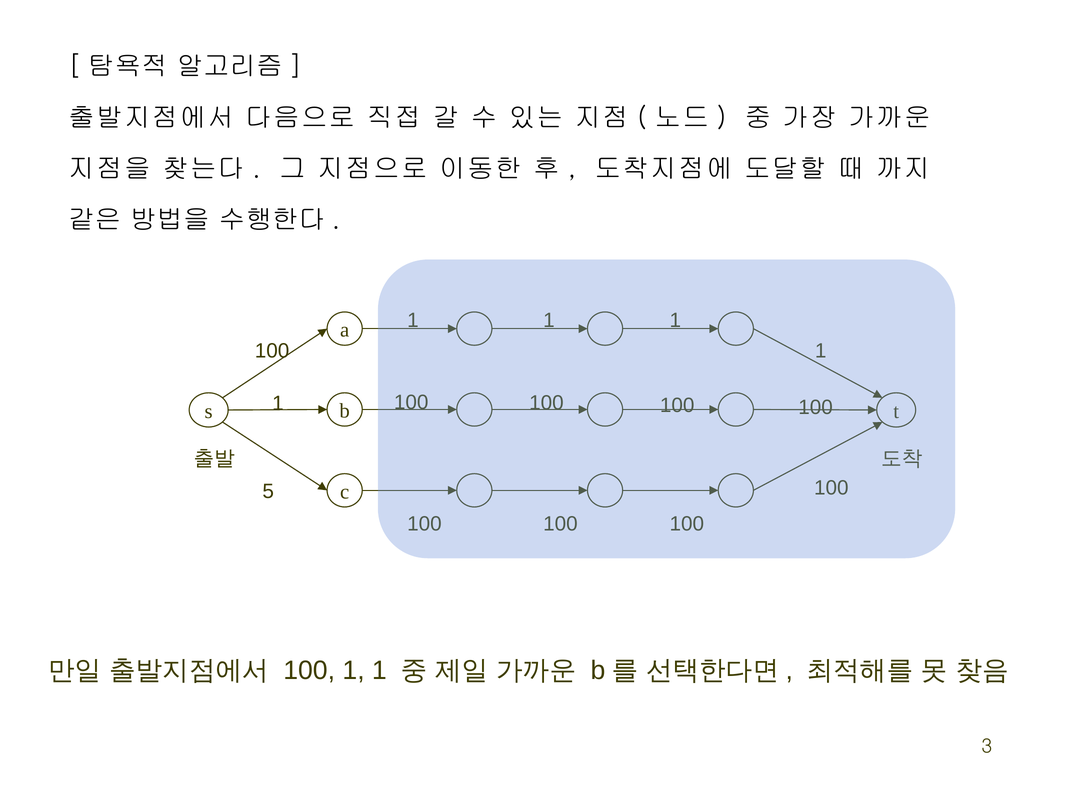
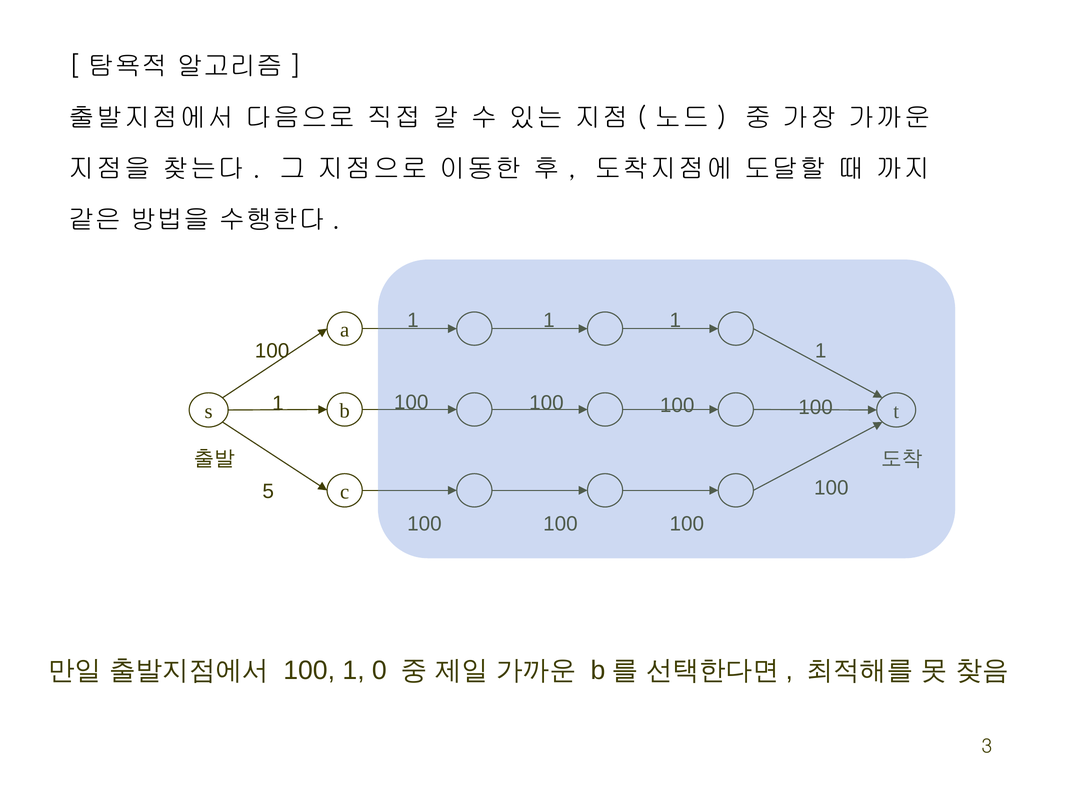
1: 1 -> 0 (379, 670)
